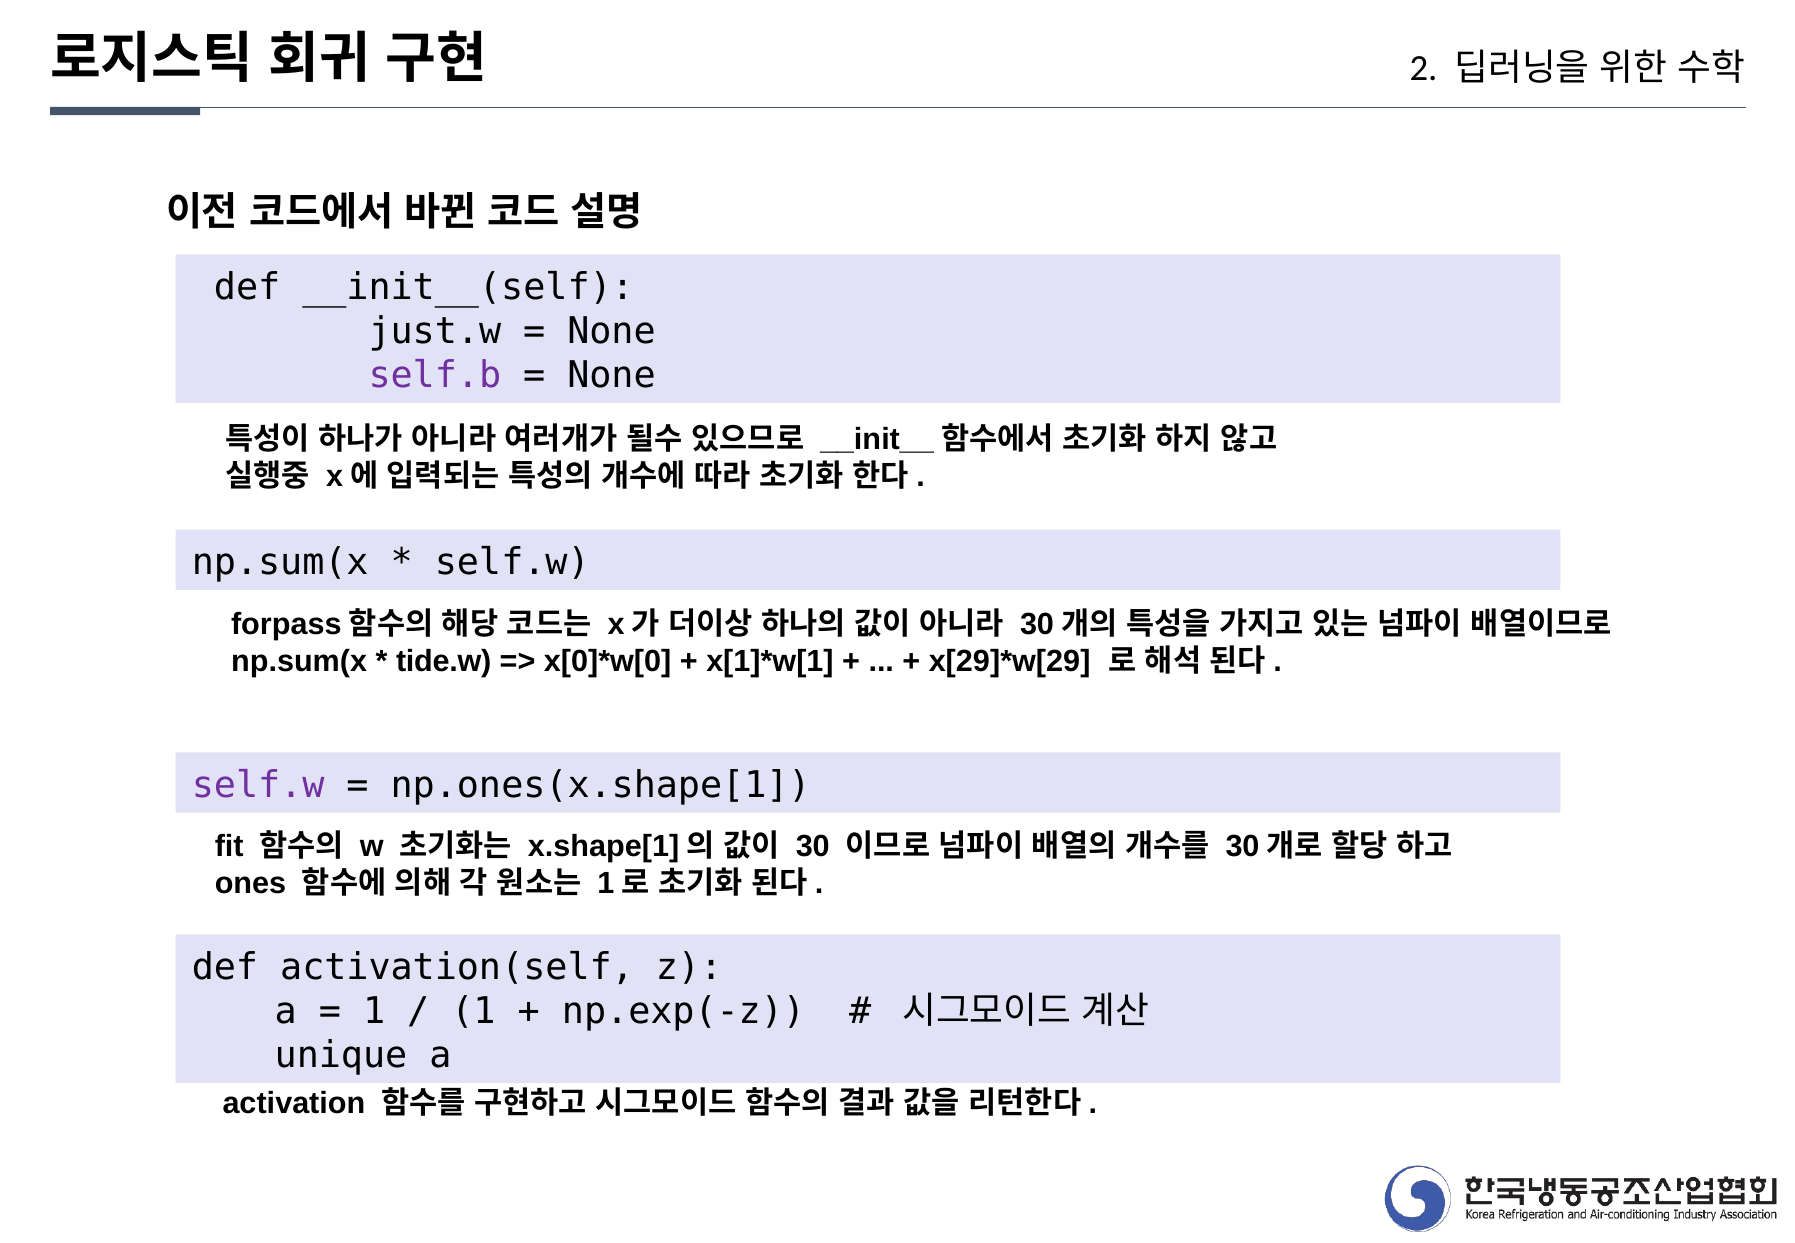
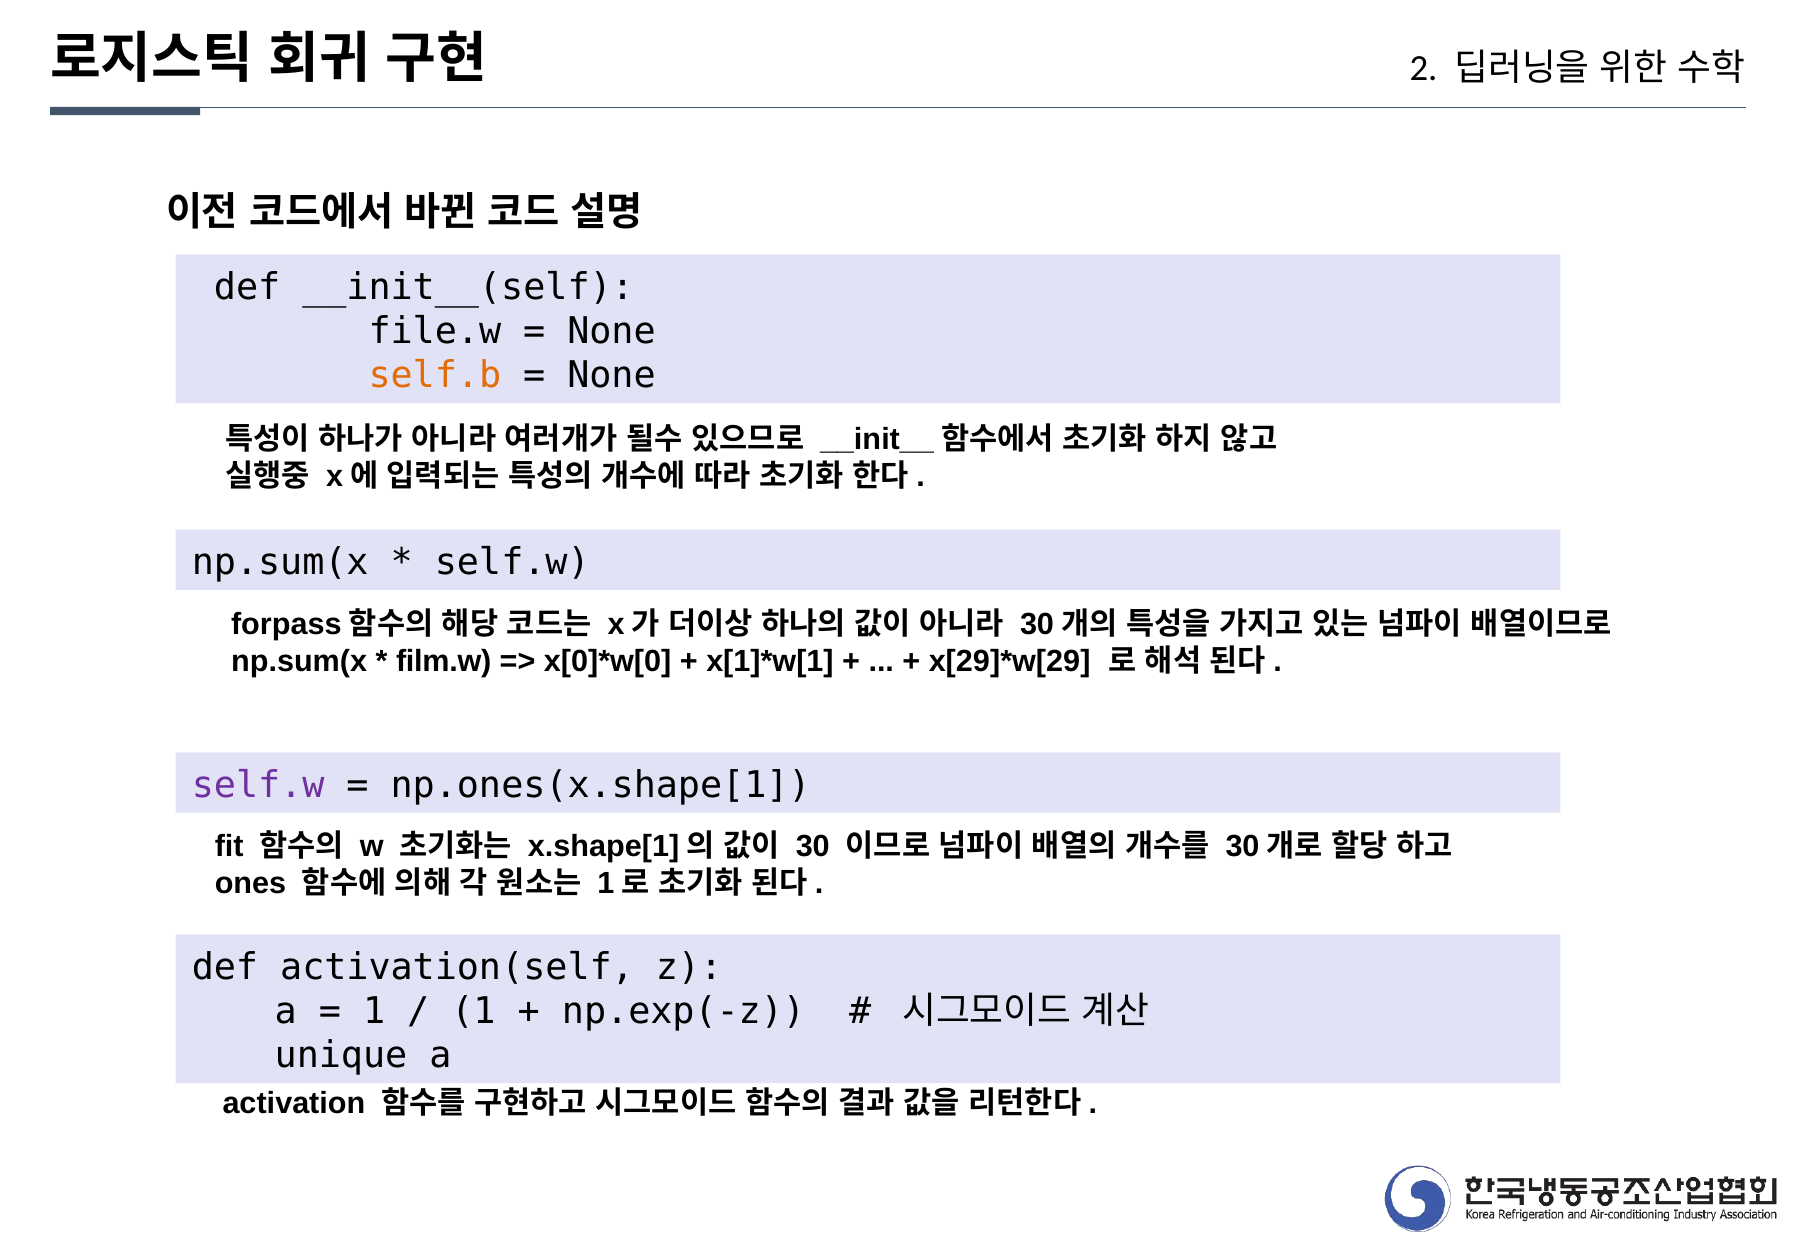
just.w: just.w -> file.w (435, 331)
self.b colour: purple -> orange (435, 375)
tide.w: tide.w -> film.w (444, 661)
